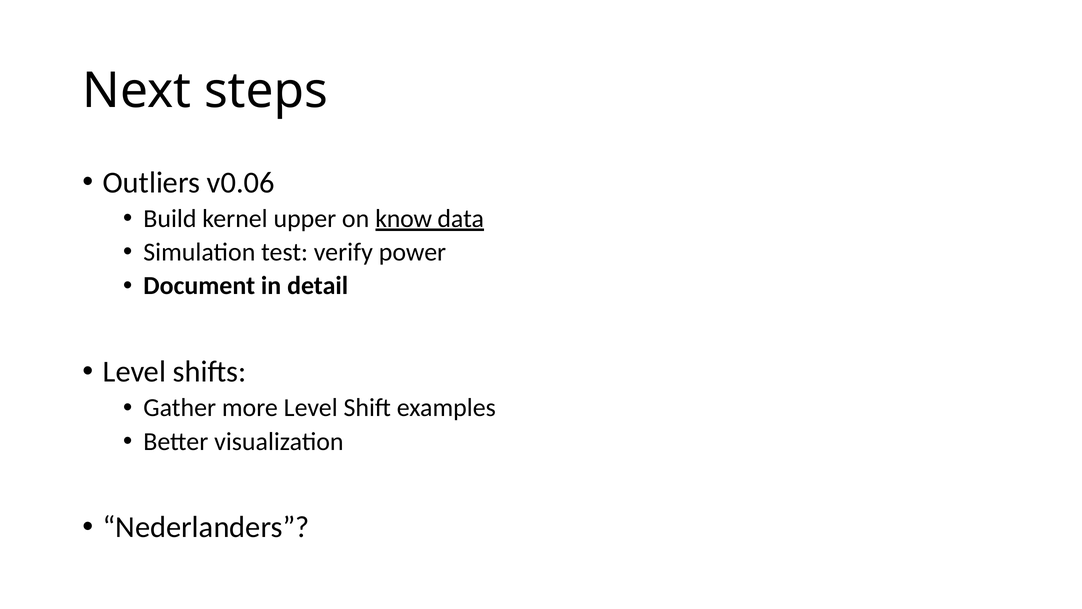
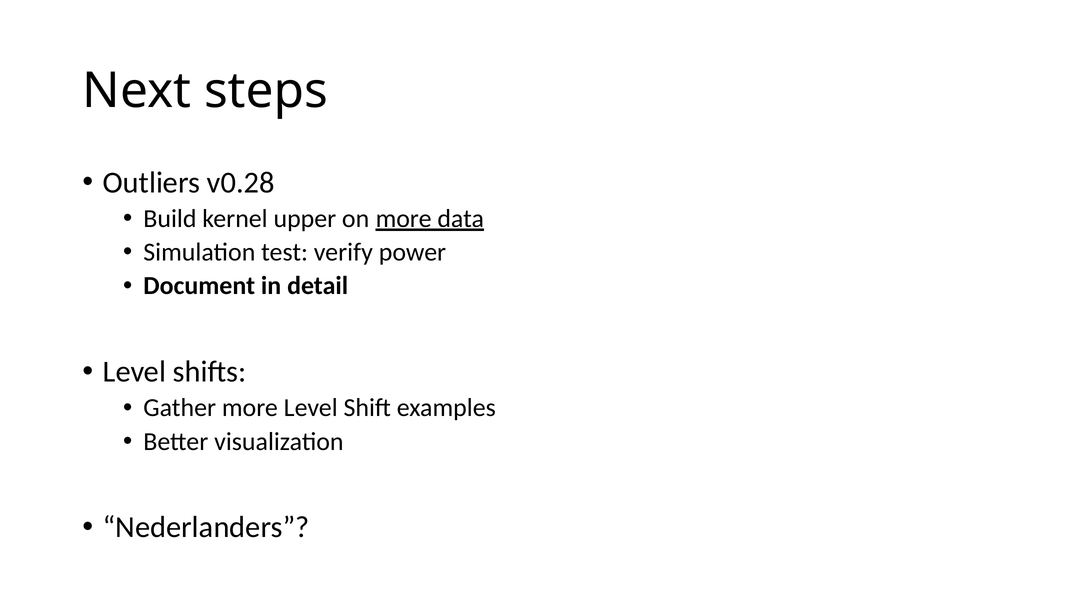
v0.06: v0.06 -> v0.28 (241, 182)
on know: know -> more (404, 218)
